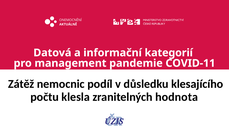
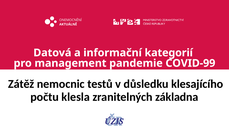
COVID-11: COVID-11 -> COVID-99 (190, 63)
podíl: podíl -> testů (100, 84)
hodnota: hodnota -> základna (177, 97)
